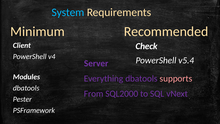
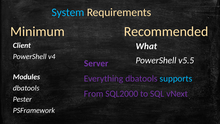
Check: Check -> What (146, 46)
v5.4: v5.4 -> v5.5 (186, 60)
supports colour: pink -> light blue (176, 78)
